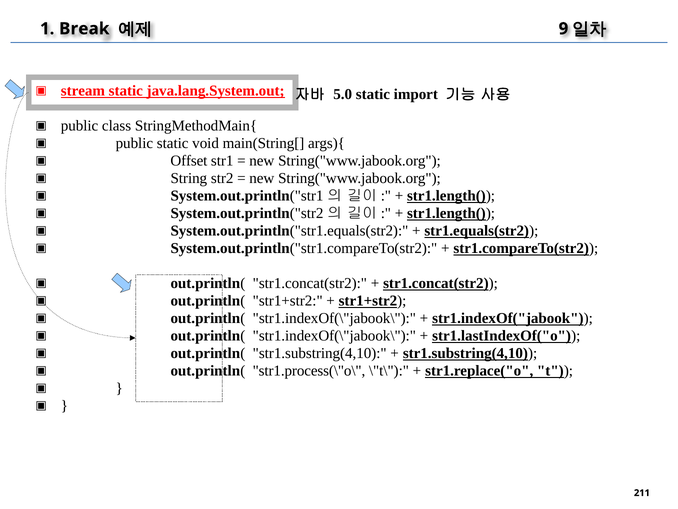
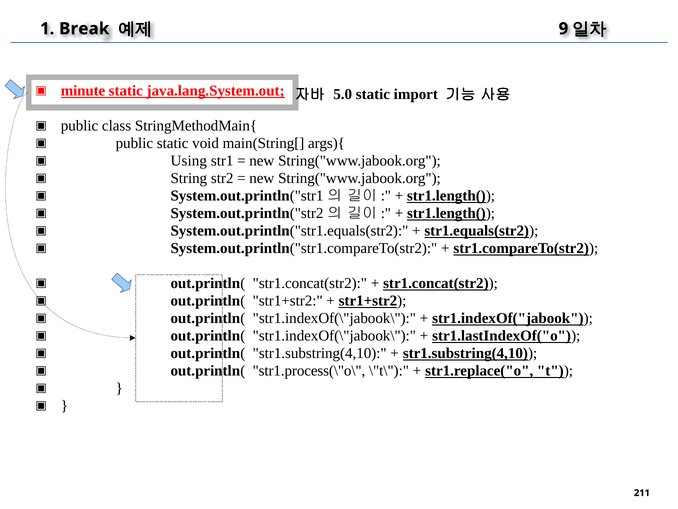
stream: stream -> minute (83, 91)
Offset: Offset -> Using (189, 161)
